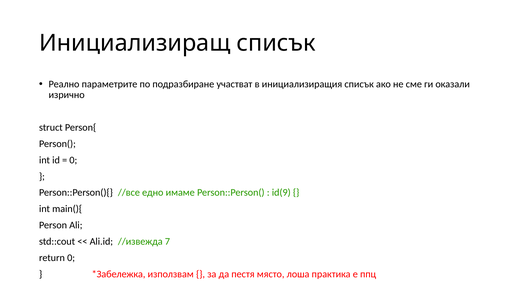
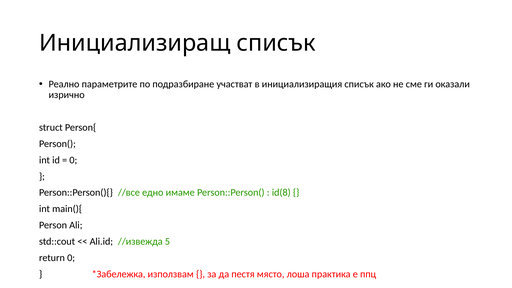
id(9: id(9 -> id(8 (281, 193)
7: 7 -> 5 (167, 241)
